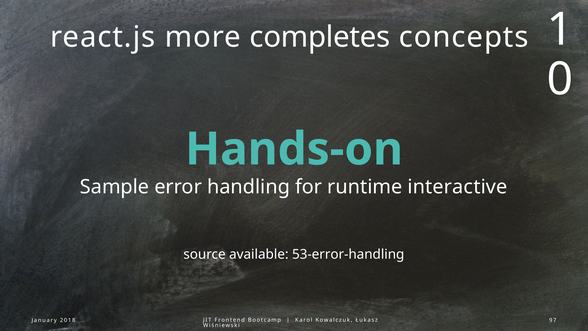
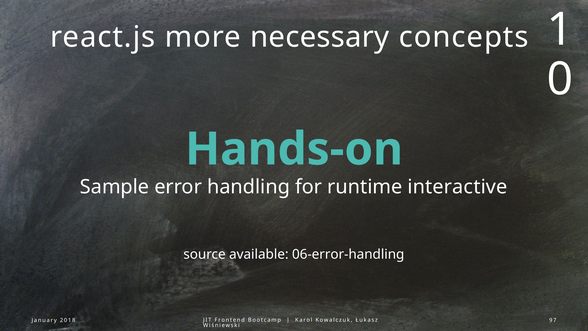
completes: completes -> necessary (320, 37)
53-error-handling: 53-error-handling -> 06-error-handling (348, 254)
